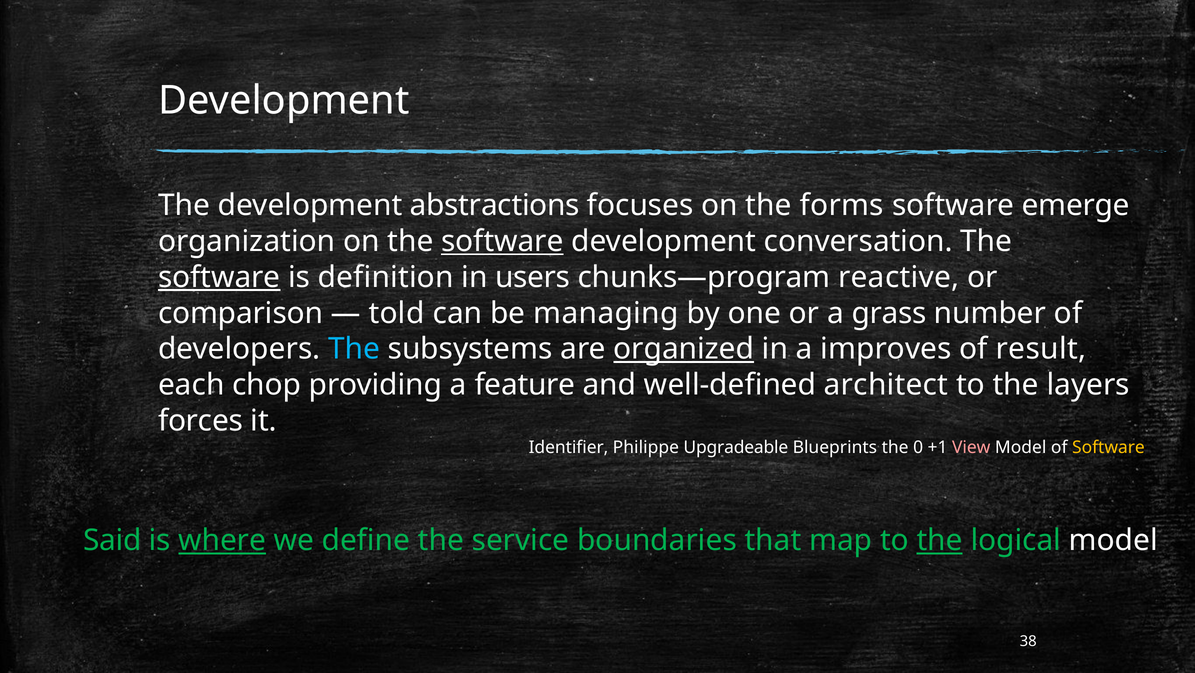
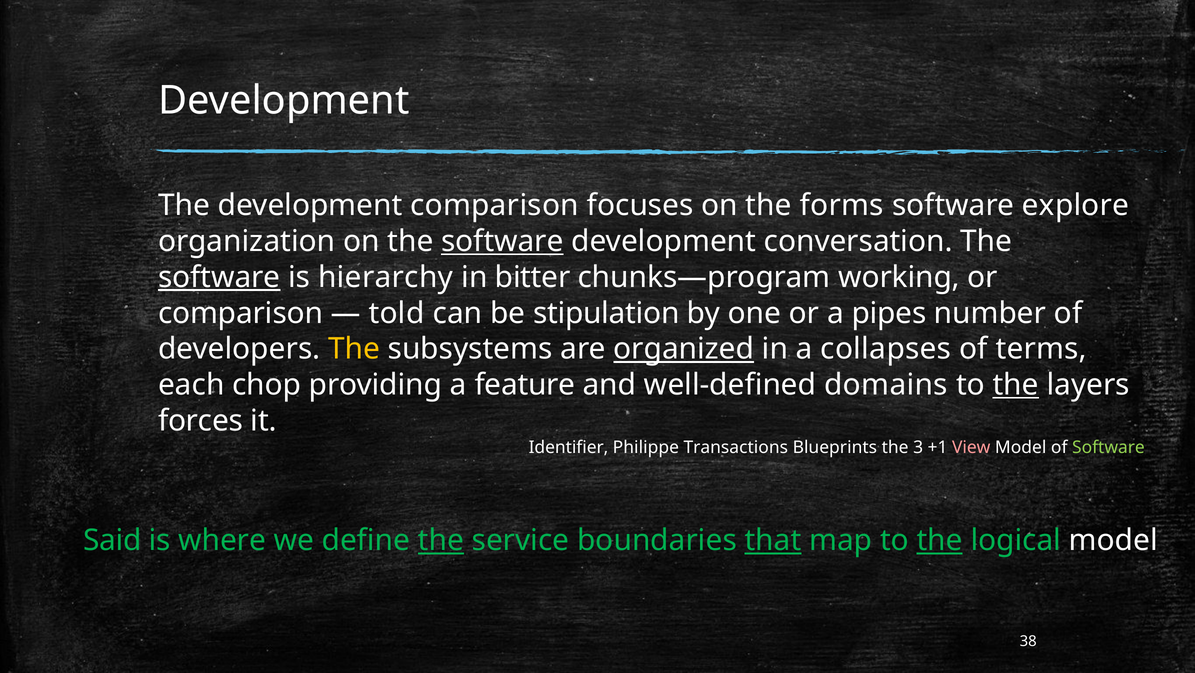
development abstractions: abstractions -> comparison (495, 205)
emerge: emerge -> explore (1076, 205)
definition: definition -> hierarchy (386, 277)
users: users -> bitter (533, 277)
reactive: reactive -> working (899, 277)
managing: managing -> stipulation (606, 313)
grass: grass -> pipes (889, 313)
The colour: light blue -> yellow (354, 349)
improves: improves -> collapses (886, 349)
result: result -> terms (1041, 349)
architect: architect -> domains (886, 385)
the underline: none -> present (1016, 385)
Upgradeable: Upgradeable -> Transactions (736, 447)
0: 0 -> 3 (918, 447)
Software colour: yellow -> light green (1108, 447)
where underline: present -> none (222, 540)
the underline: none -> present (441, 540)
that underline: none -> present (773, 540)
